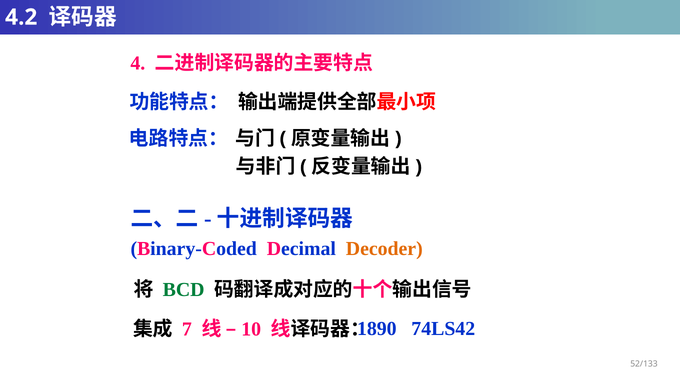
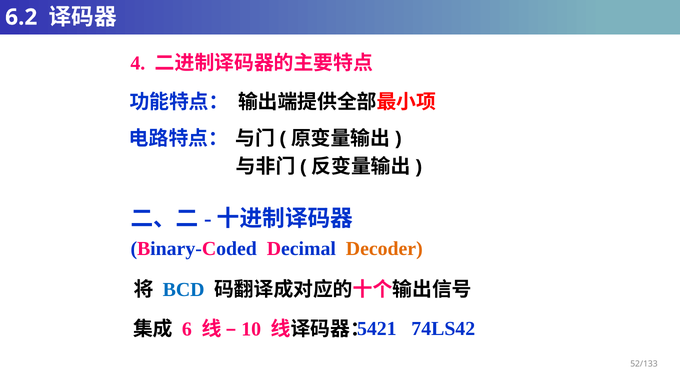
4.2: 4.2 -> 6.2 (21, 17)
BCD colour: green -> blue (184, 289)
1890: 1890 -> 5421 (377, 328)
7: 7 -> 6 (187, 329)
